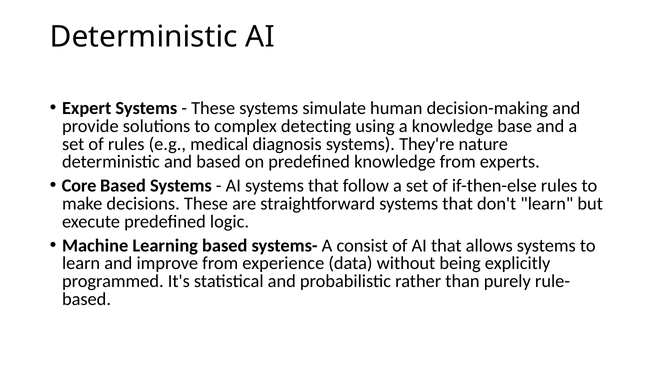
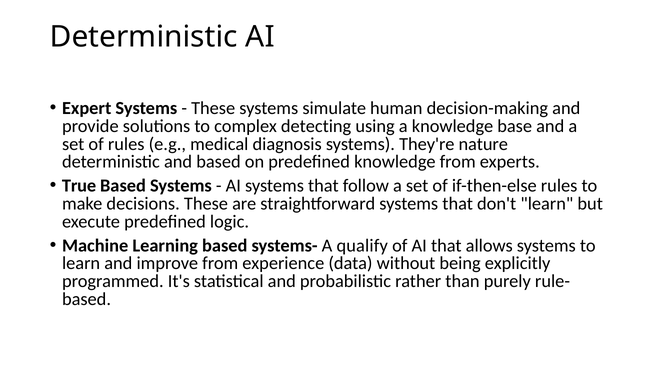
Core: Core -> True (79, 186)
consist: consist -> qualify (362, 246)
